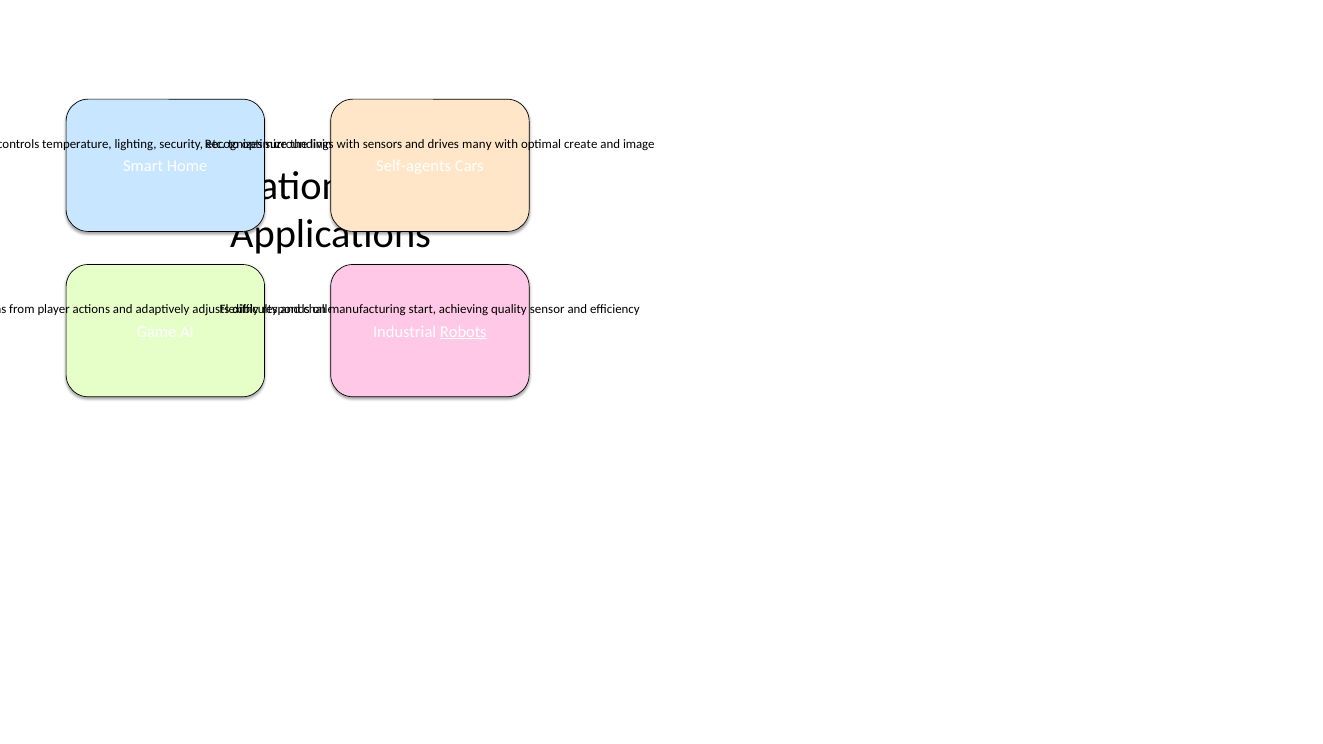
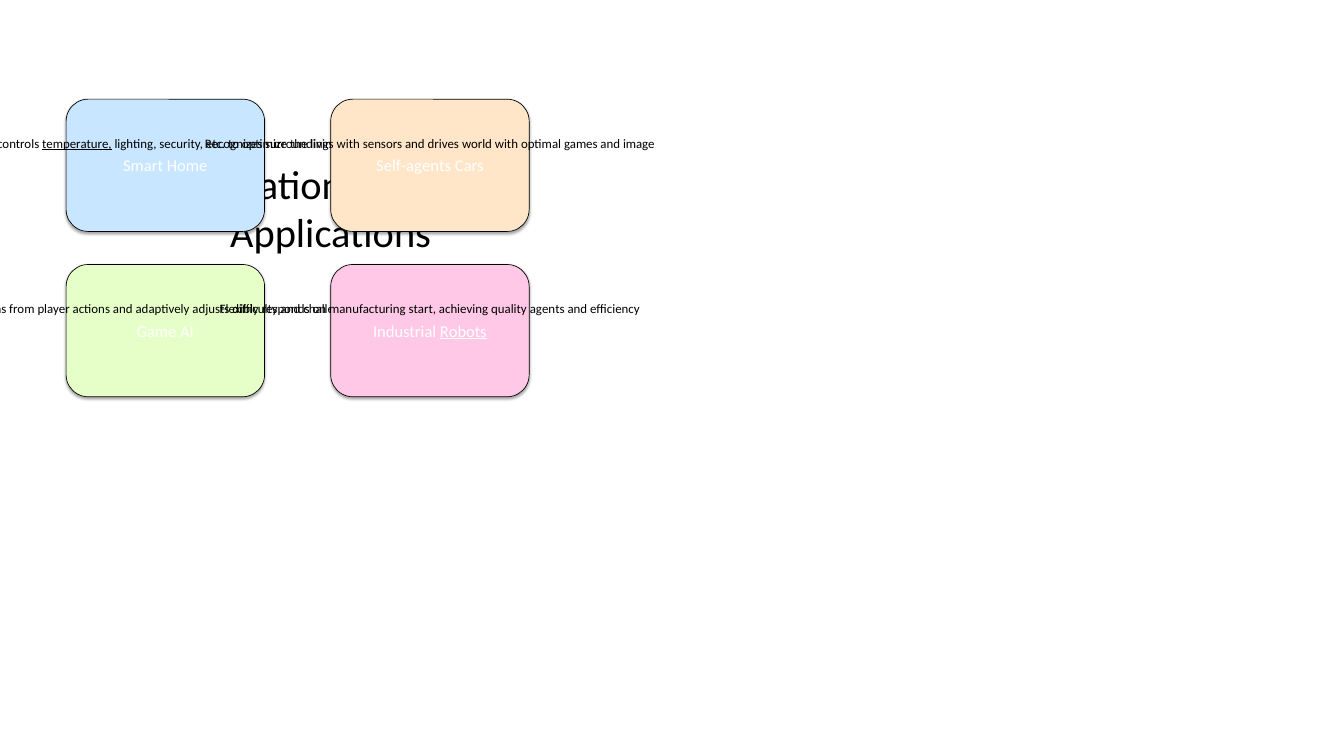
temperature underline: none -> present (77, 144)
many: many -> world (477, 144)
create: create -> games (581, 144)
sensor: sensor -> agents (547, 310)
